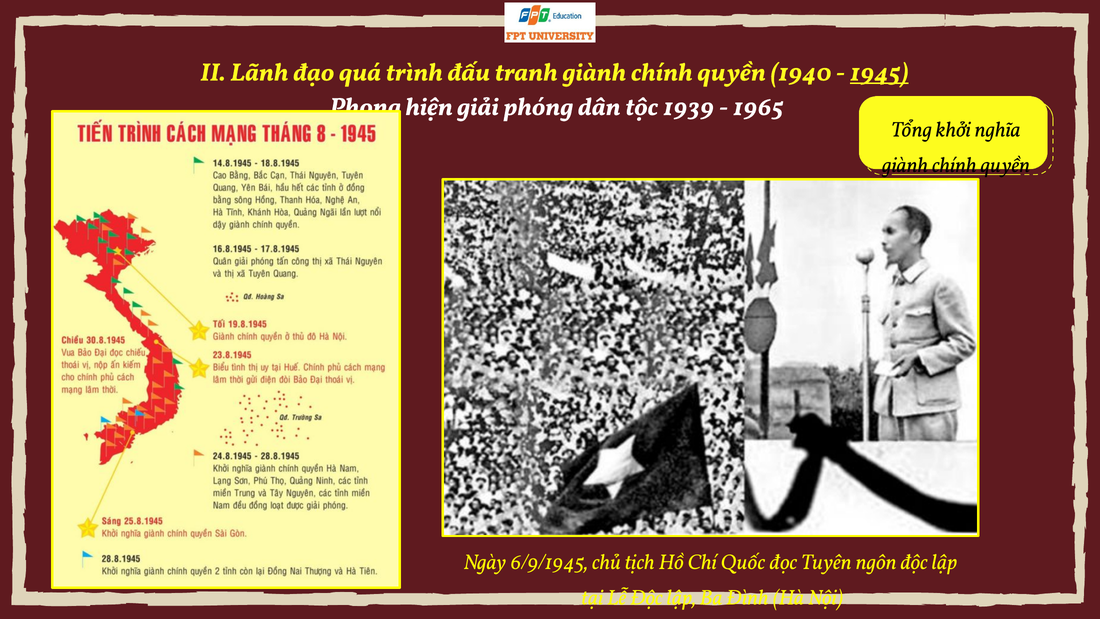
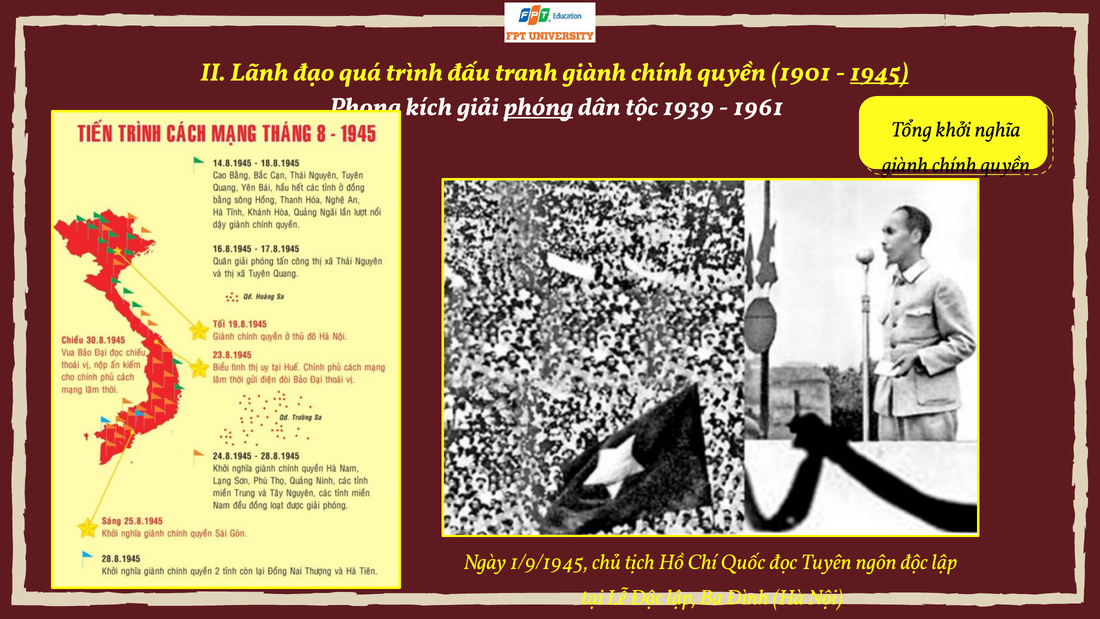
1940: 1940 -> 1901 (801, 72)
hiện: hiện -> kích (429, 107)
phóng underline: none -> present (538, 107)
1965: 1965 -> 1961 (758, 107)
6/9/1945: 6/9/1945 -> 1/9/1945 (549, 562)
